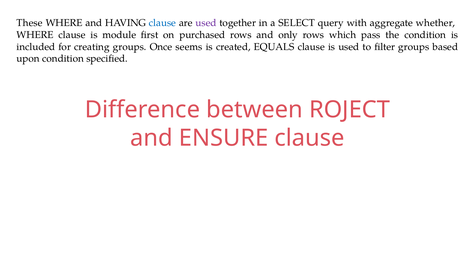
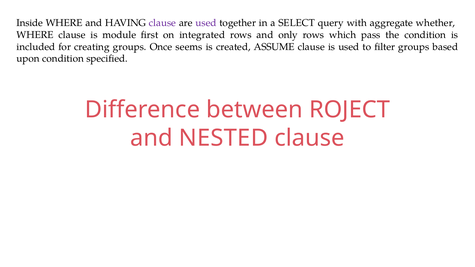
These: These -> Inside (30, 23)
clause colour: blue -> purple (162, 23)
purchased: purchased -> integrated (202, 35)
EQUALS: EQUALS -> ASSUME (274, 47)
ENSURE: ENSURE -> NESTED (223, 138)
